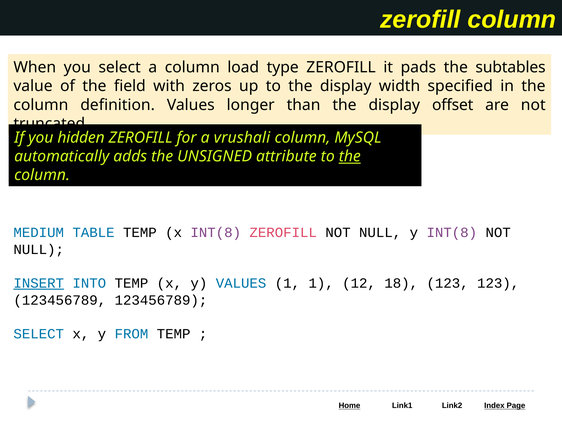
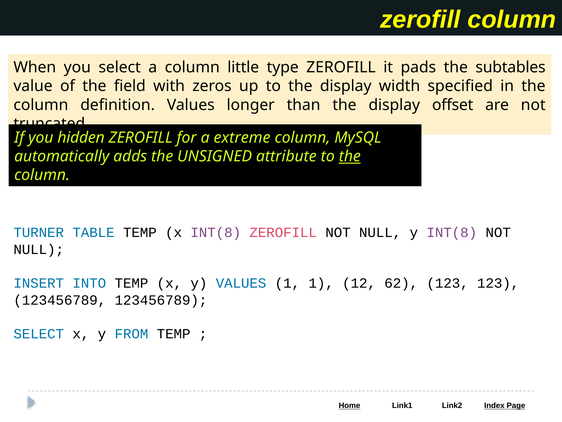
load: load -> little (243, 67)
vrushali: vrushali -> extreme (242, 137)
MEDIUM: MEDIUM -> TURNER (39, 232)
INSERT underline: present -> none (39, 283)
18: 18 -> 62 (401, 283)
